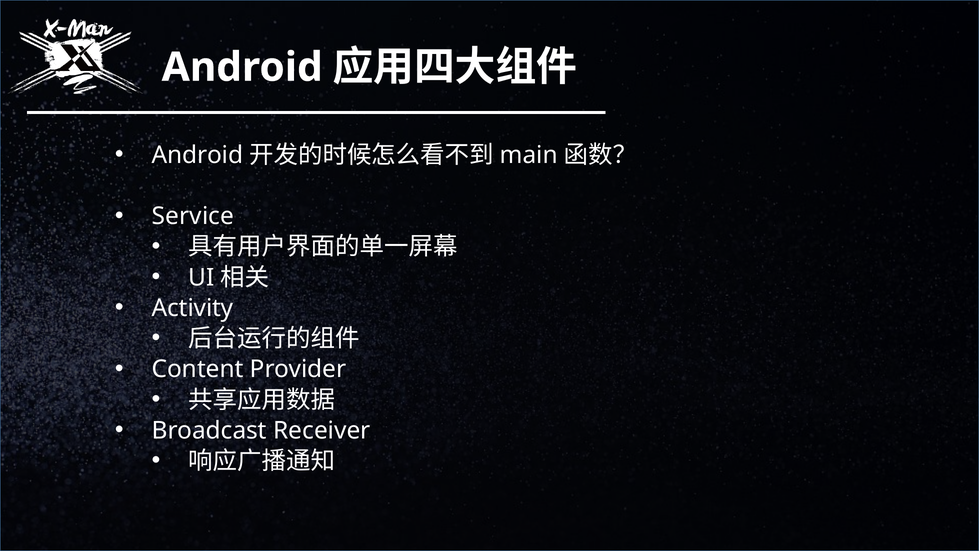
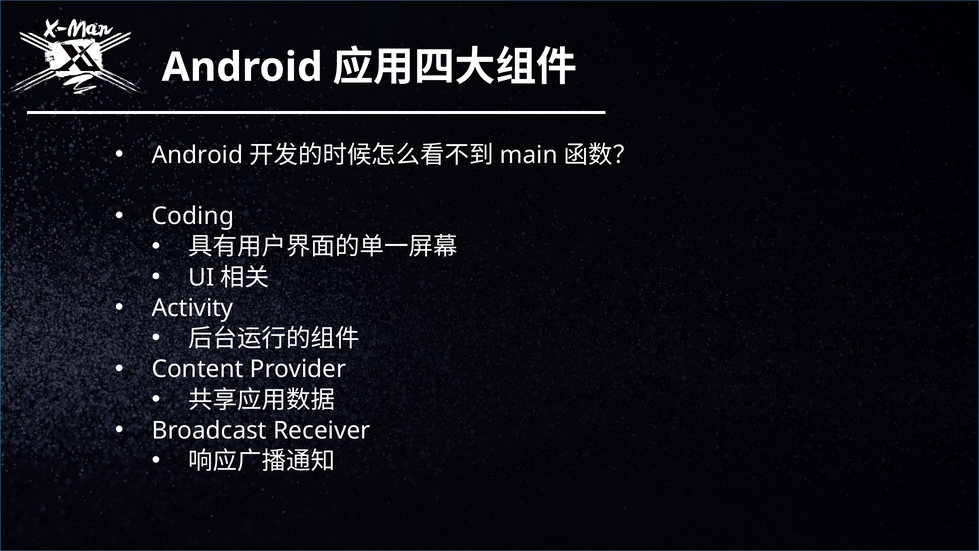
Service: Service -> Coding (193, 216)
